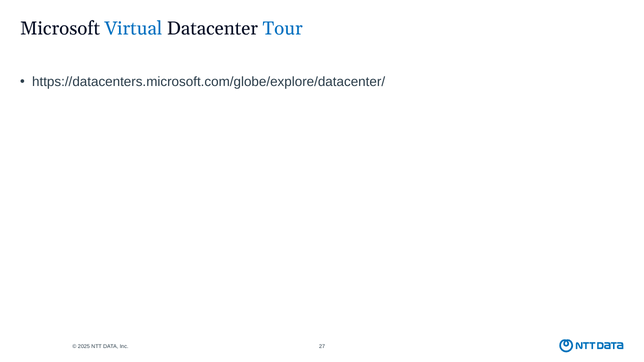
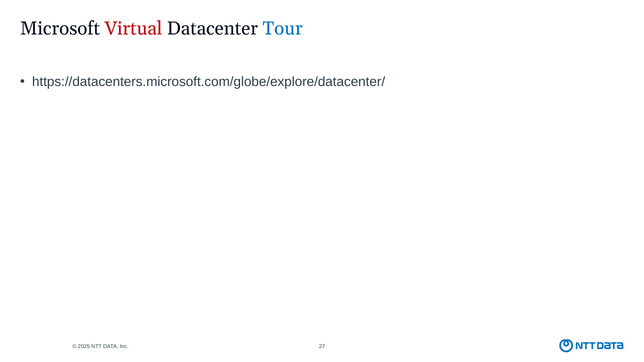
Virtual colour: blue -> red (133, 29)
